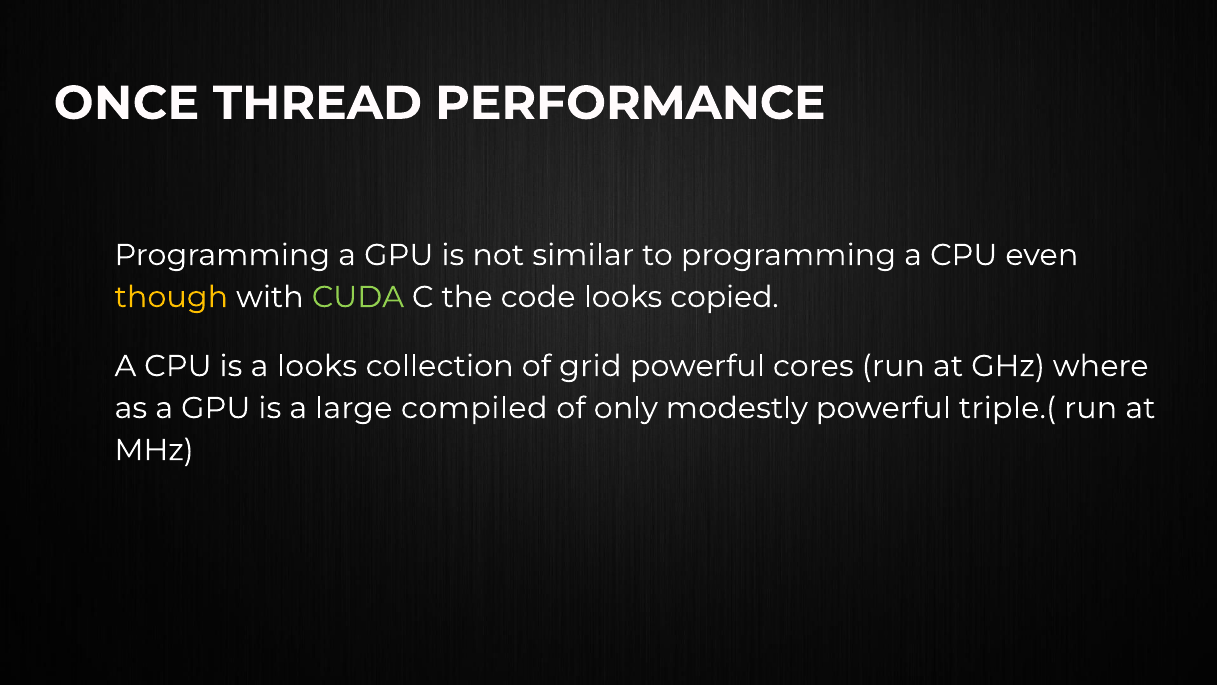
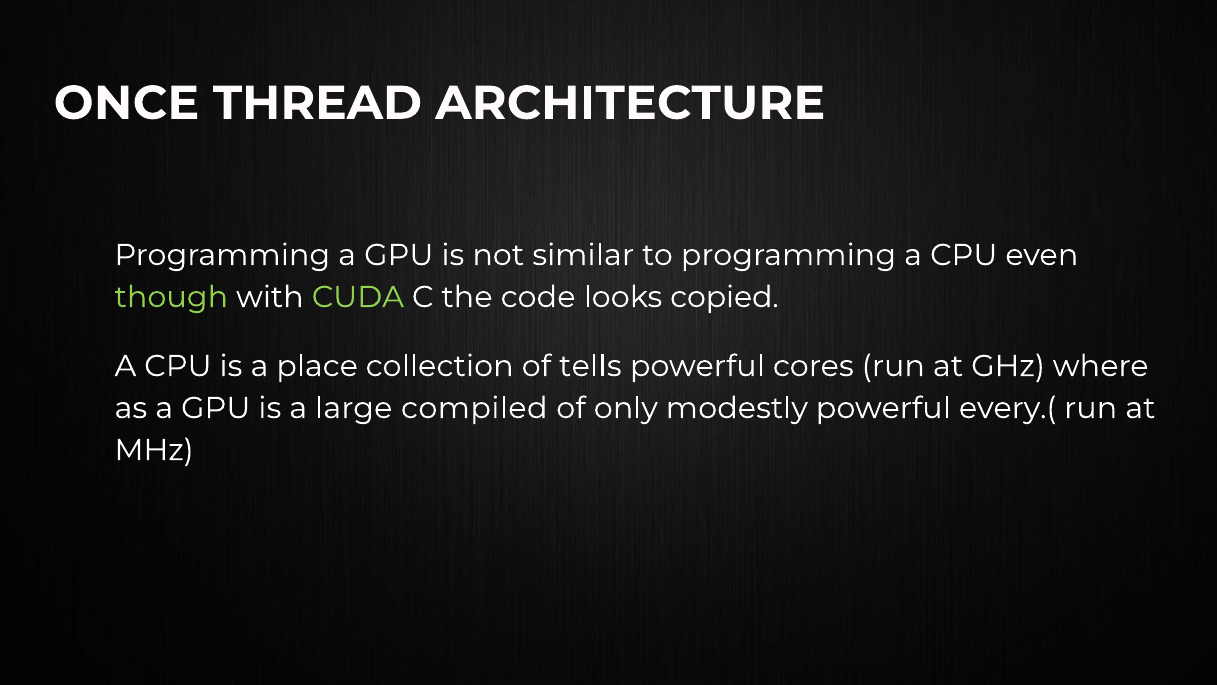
PERFORMANCE: PERFORMANCE -> ARCHITECTURE (630, 103)
though colour: yellow -> light green (171, 297)
a looks: looks -> place (317, 366)
grid: grid -> tells (590, 366)
triple.(: triple.( -> every.( (1008, 408)
